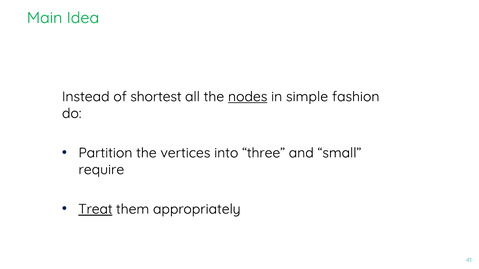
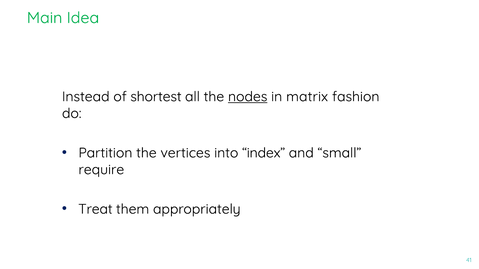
simple: simple -> matrix (307, 97)
three: three -> index (264, 153)
Treat underline: present -> none (95, 209)
